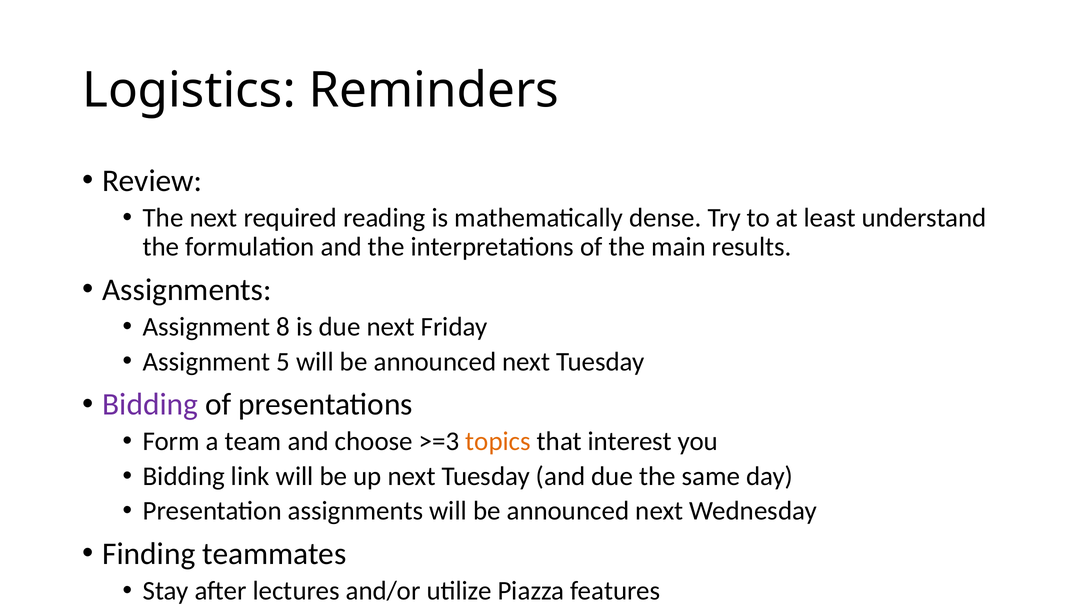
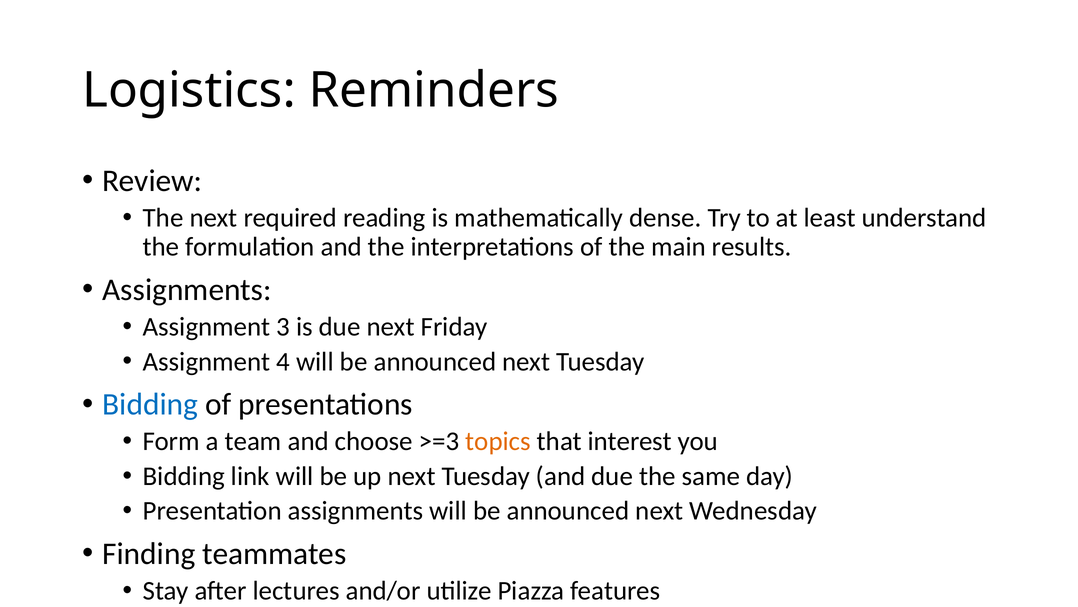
8: 8 -> 3 (283, 327)
5: 5 -> 4 (283, 361)
Bidding colour: purple -> blue (150, 404)
